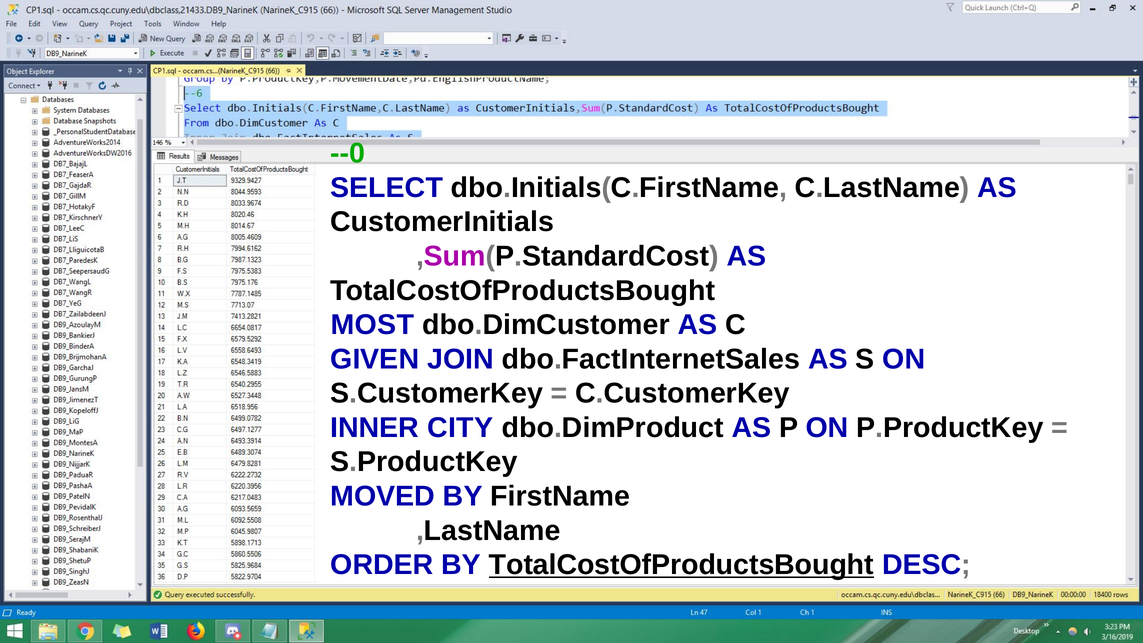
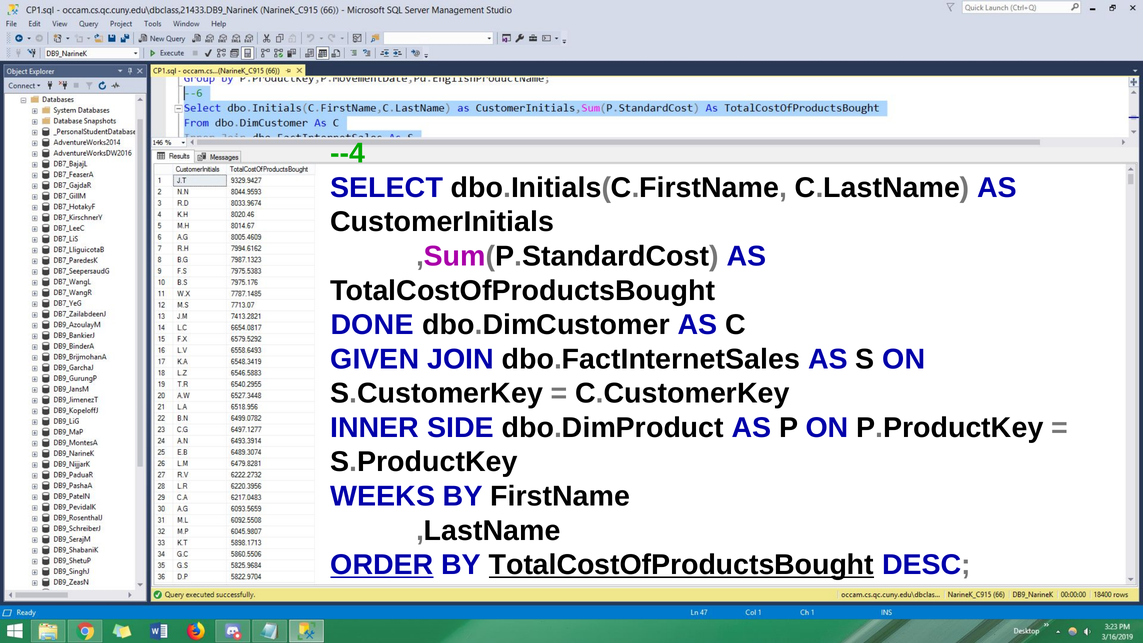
--0: --0 -> --4 (348, 153)
MOST: MOST -> DONE (372, 325)
CITY: CITY -> SIDE (460, 428)
MOVED: MOVED -> WEEKS (383, 496)
ORDER underline: none -> present (382, 565)
